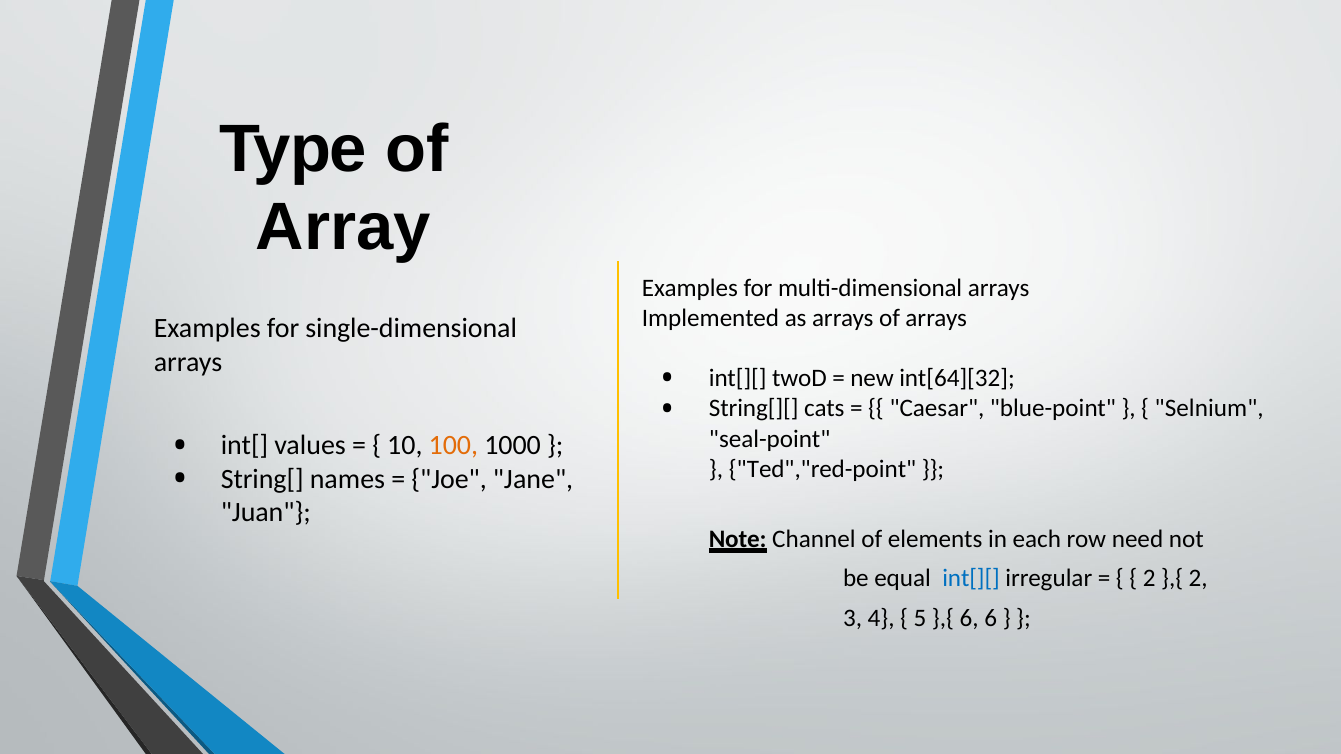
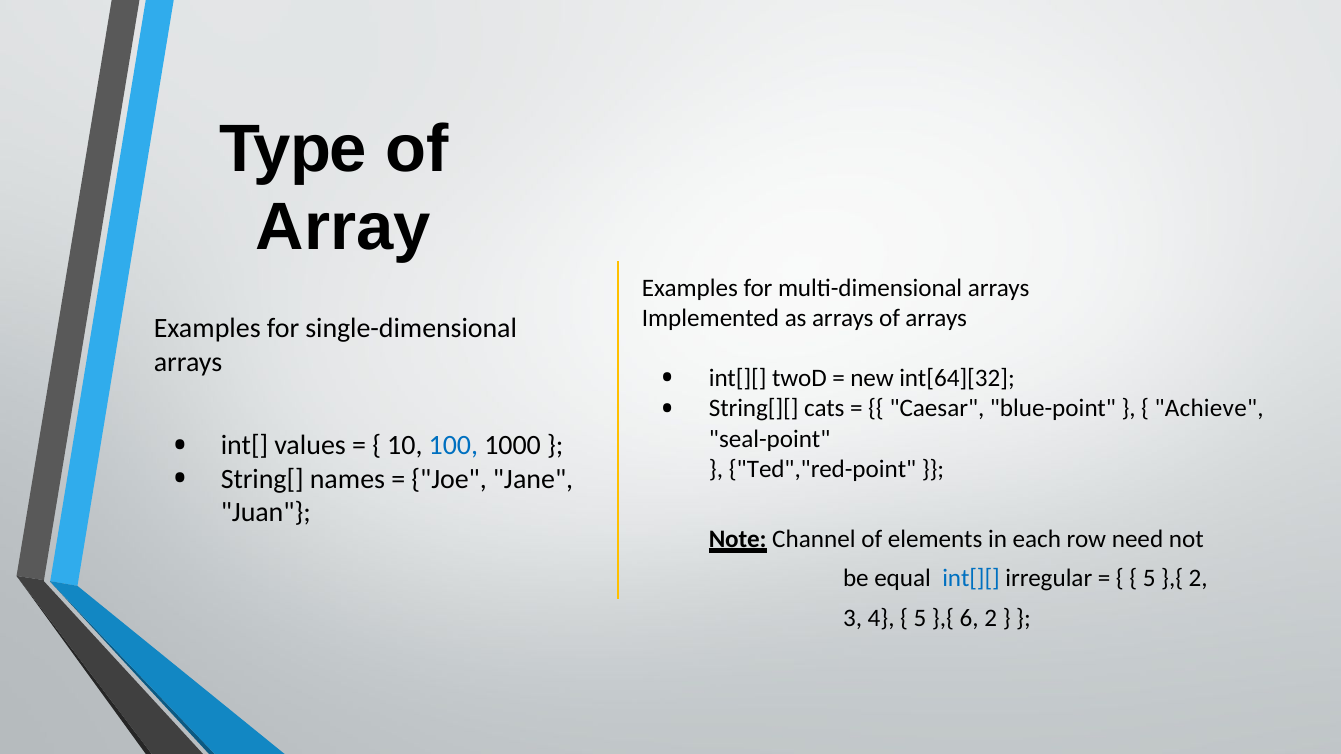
Selnium: Selnium -> Achieve (1209, 409)
100 colour: orange -> blue (453, 445)
2: 2 -> 5 (1149, 579)
6 6: 6 -> 2 (991, 618)
